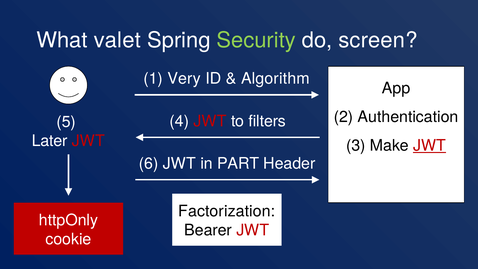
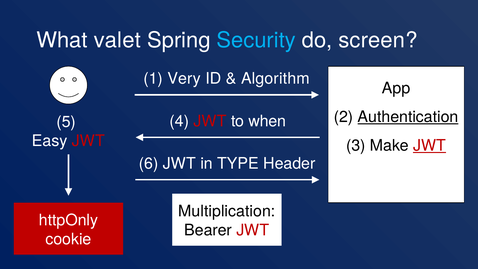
Security colour: light green -> light blue (256, 40)
Authentication underline: none -> present (408, 117)
filters: filters -> when (267, 121)
Later: Later -> Easy (50, 141)
PART: PART -> TYPE (238, 163)
Factorization: Factorization -> Multiplication (227, 211)
